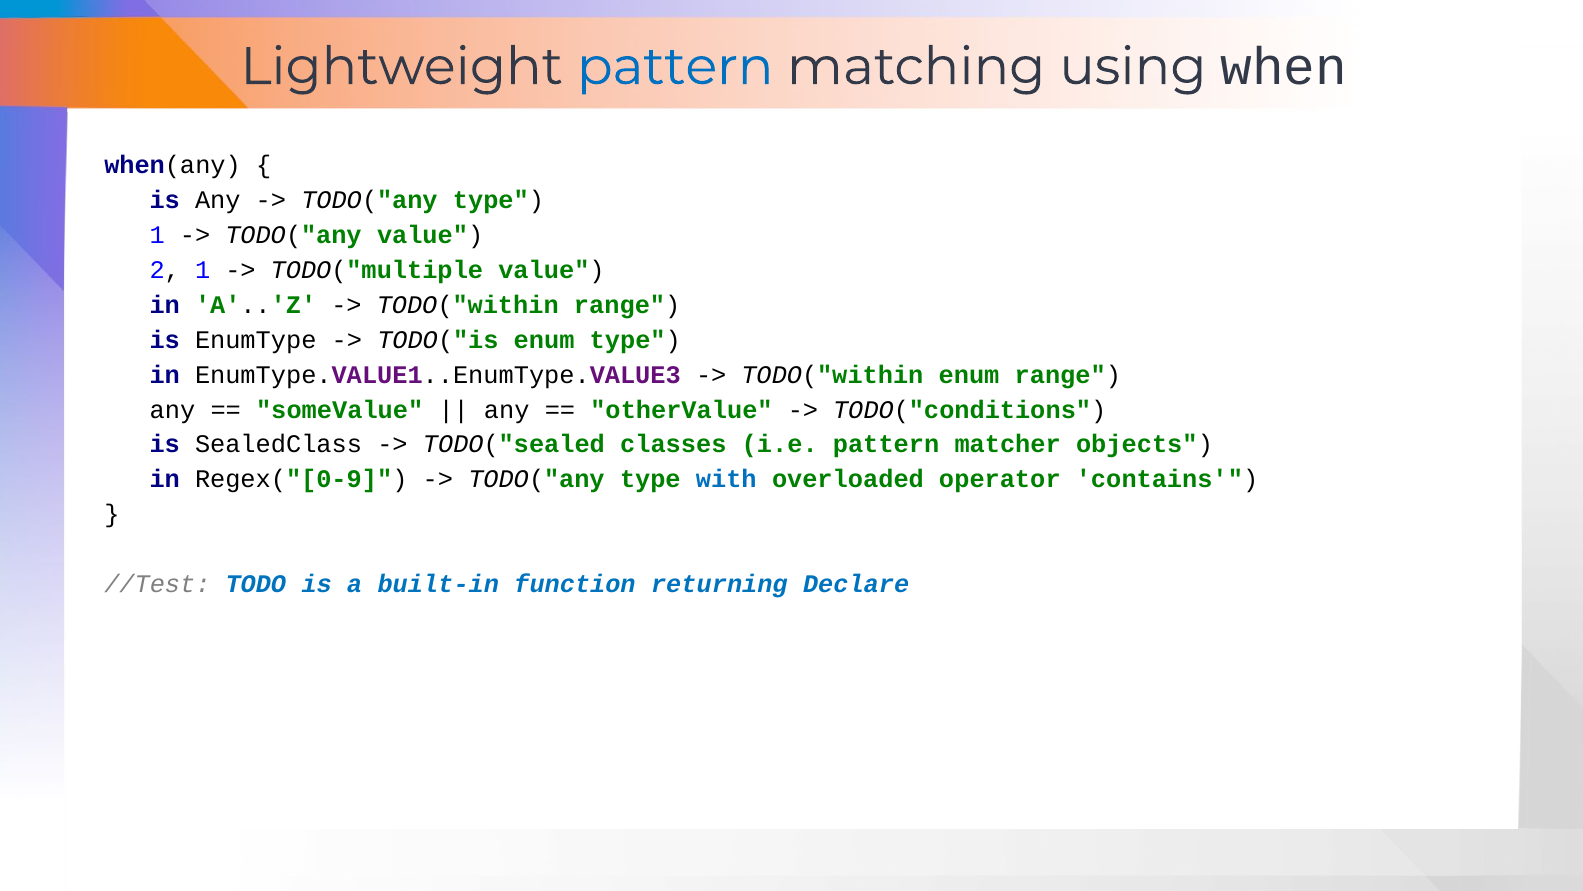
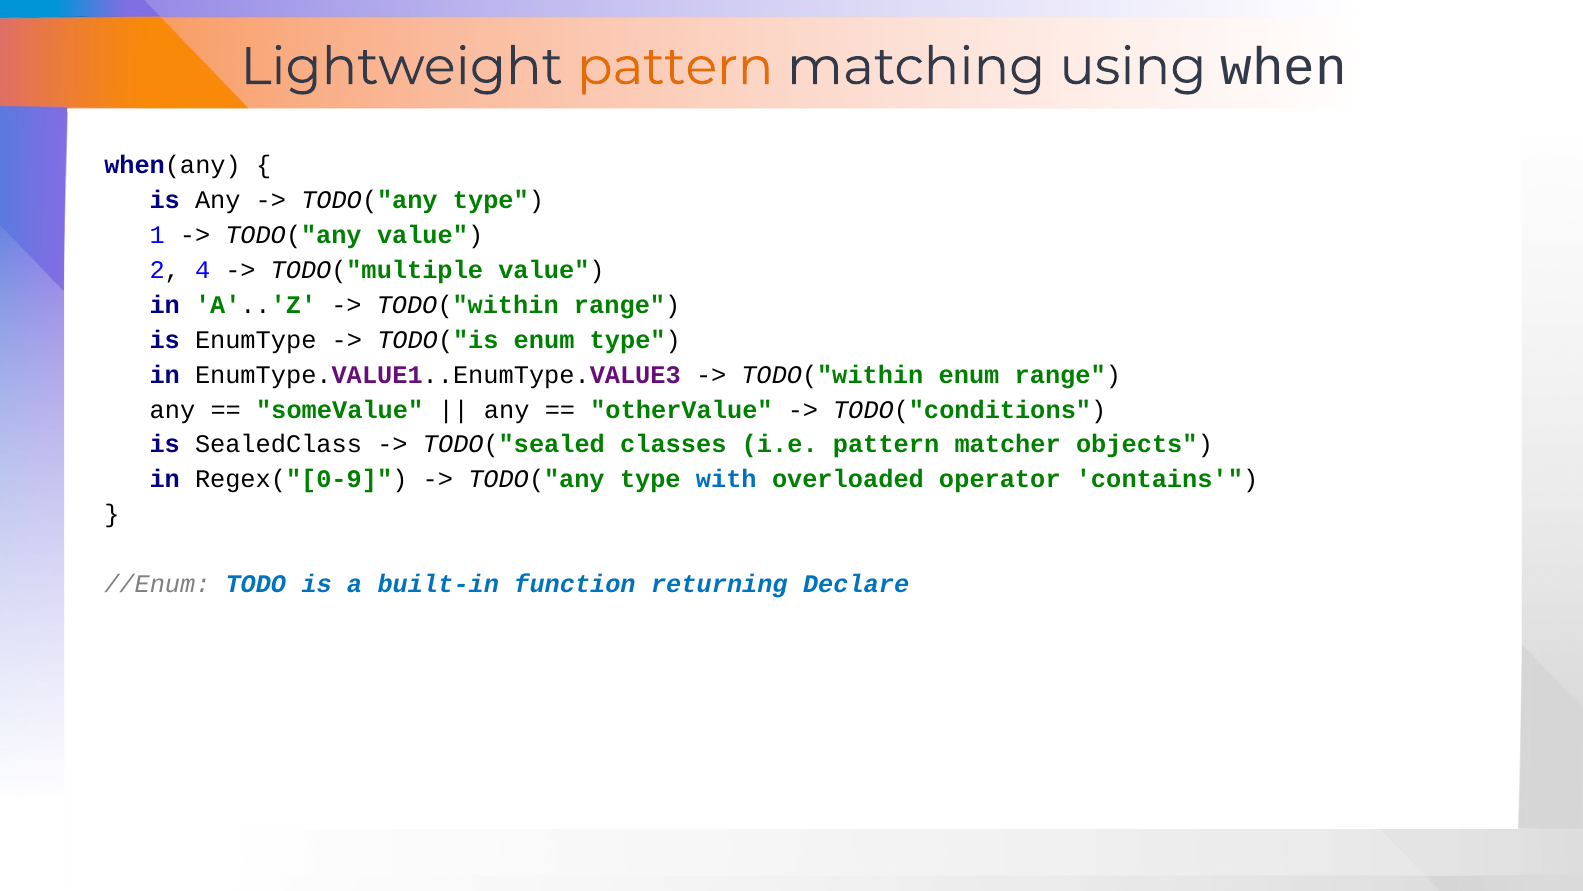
pattern colour: blue -> orange (675, 67)
2 1: 1 -> 4 (203, 270)
//Test: //Test -> //Enum (157, 584)
